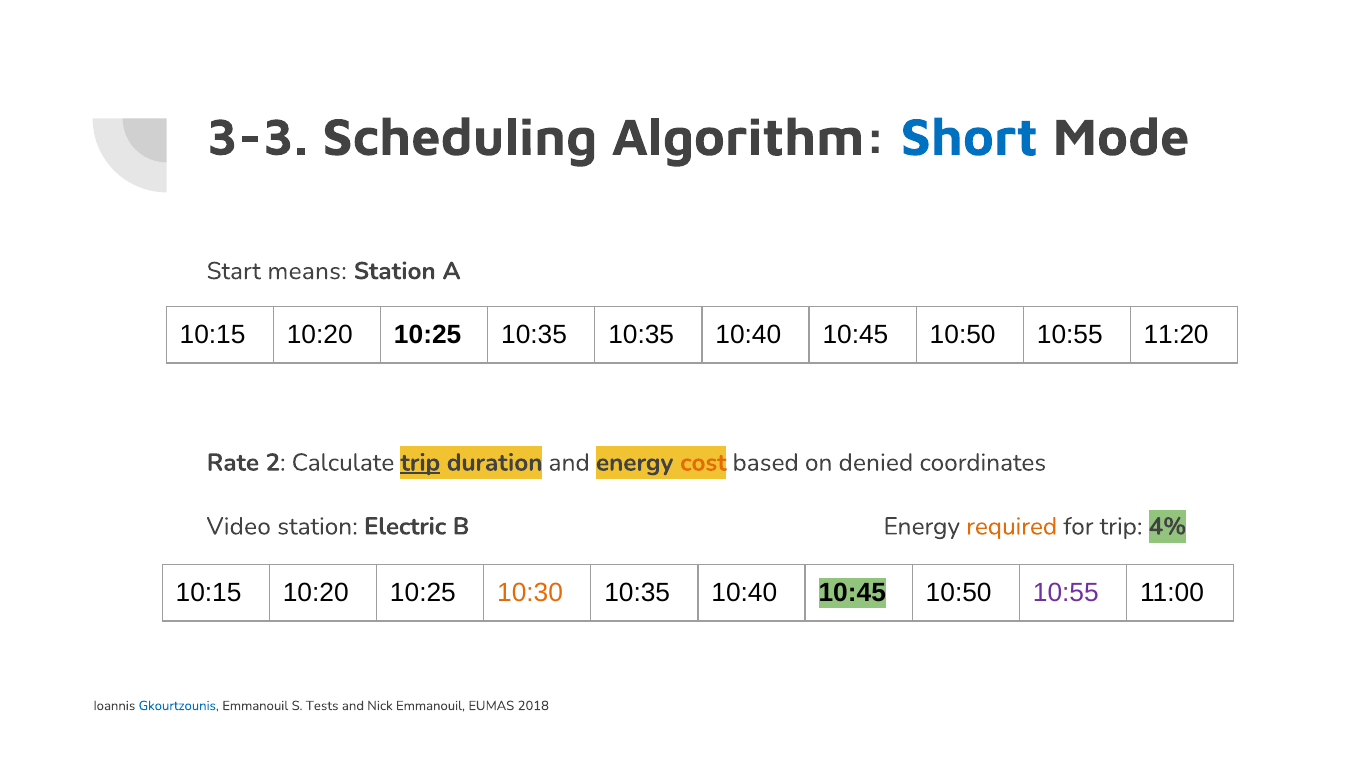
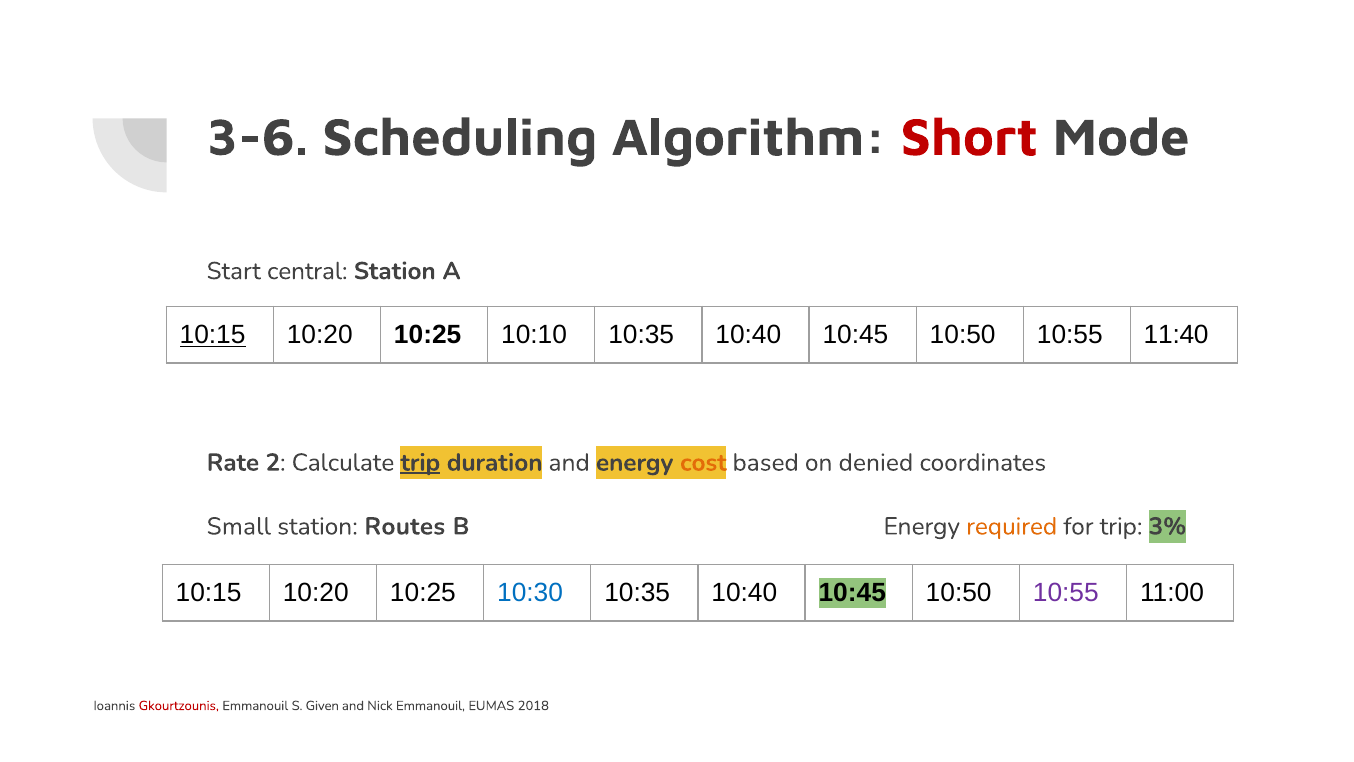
3-3: 3-3 -> 3-6 (257, 137)
Short colour: blue -> red (969, 137)
means: means -> central (307, 271)
10:15 underline: none -> present (213, 335)
10:25 10:35: 10:35 -> 10:10 (534, 335)
11:20: 11:20 -> 11:40 (1176, 335)
Video: Video -> Small (239, 526)
Electric: Electric -> Routes (405, 526)
4%: 4% -> 3% (1167, 526)
10:30 colour: orange -> blue (530, 593)
Gkourtzounis colour: blue -> red (179, 705)
Tests: Tests -> Given (322, 705)
